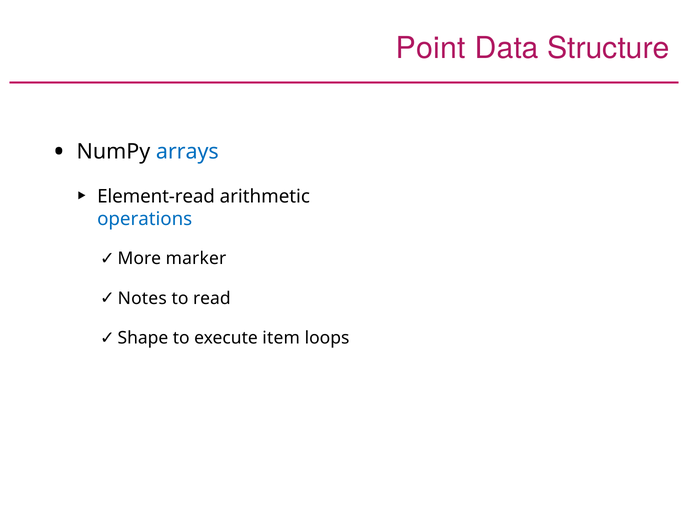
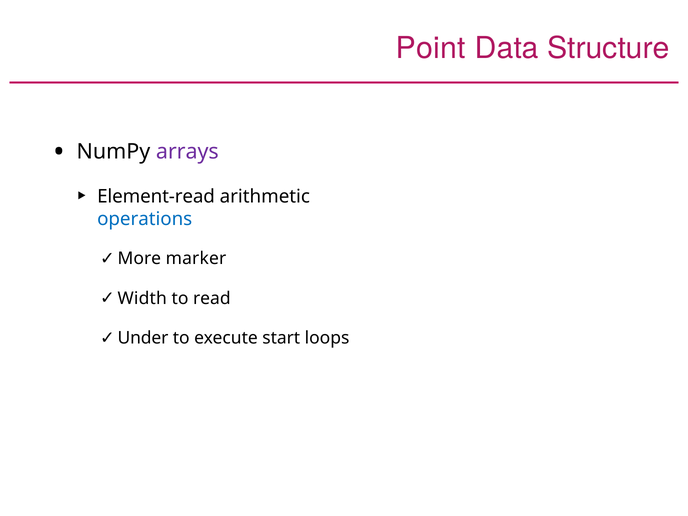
arrays colour: blue -> purple (187, 152)
Notes: Notes -> Width (142, 298)
Shape: Shape -> Under (143, 338)
item: item -> start (281, 338)
